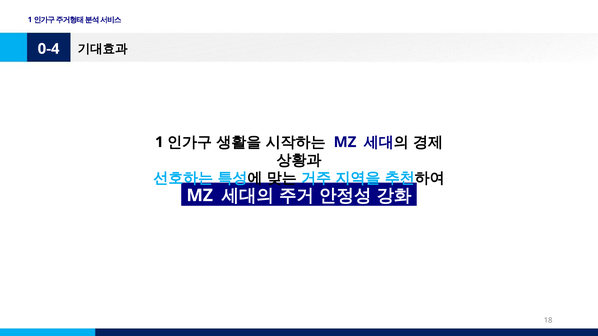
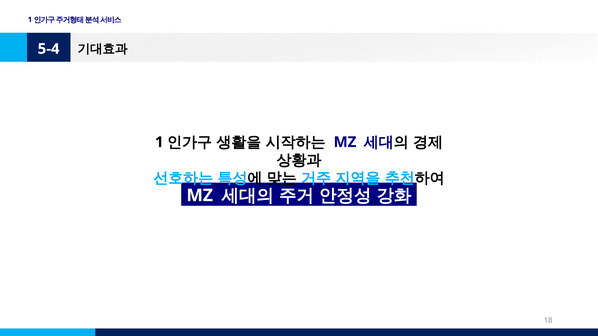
0-4: 0-4 -> 5-4 (49, 49)
